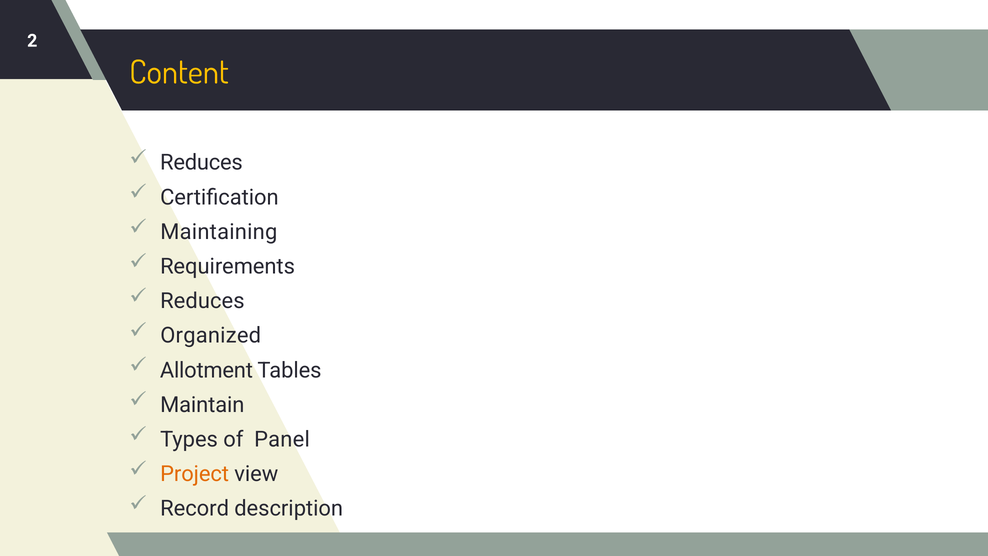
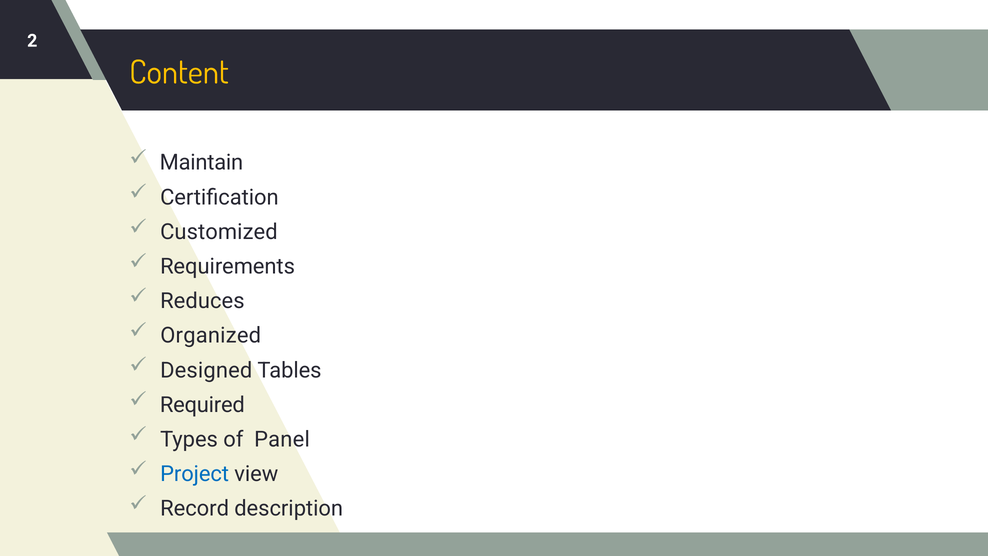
Reduces: Reduces -> Maintain (201, 163)
Maintaining: Maintaining -> Customized (219, 232)
Allotment: Allotment -> Designed (206, 370)
Maintain: Maintain -> Required (202, 405)
Project colour: orange -> blue (195, 474)
